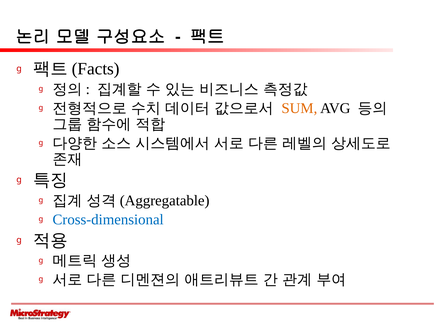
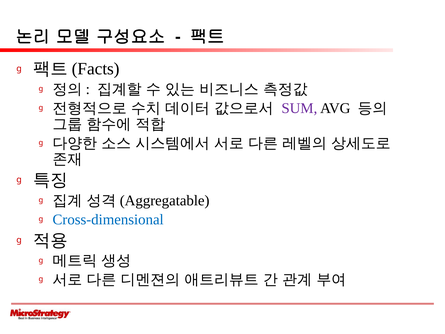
SUM colour: orange -> purple (299, 108)
